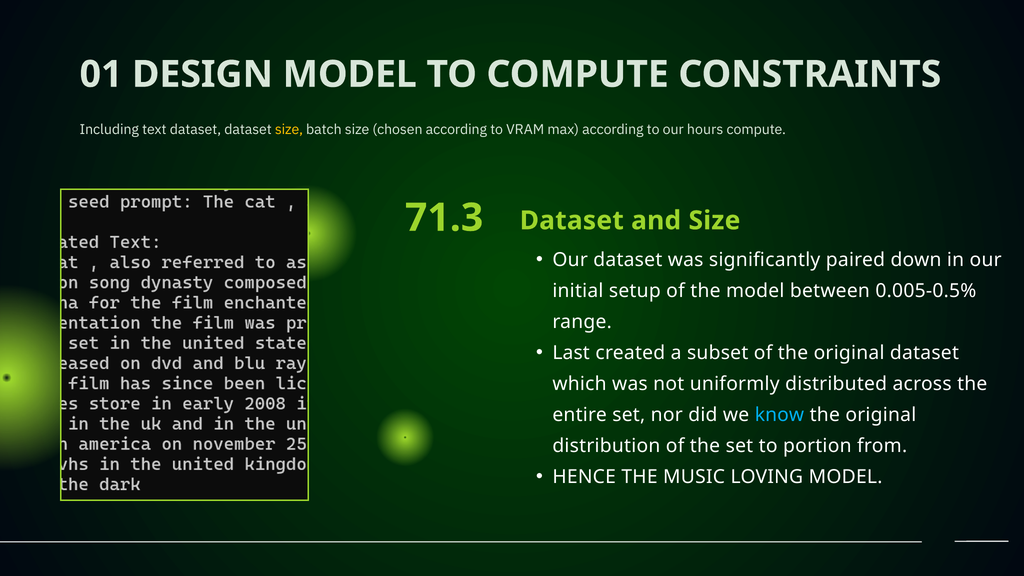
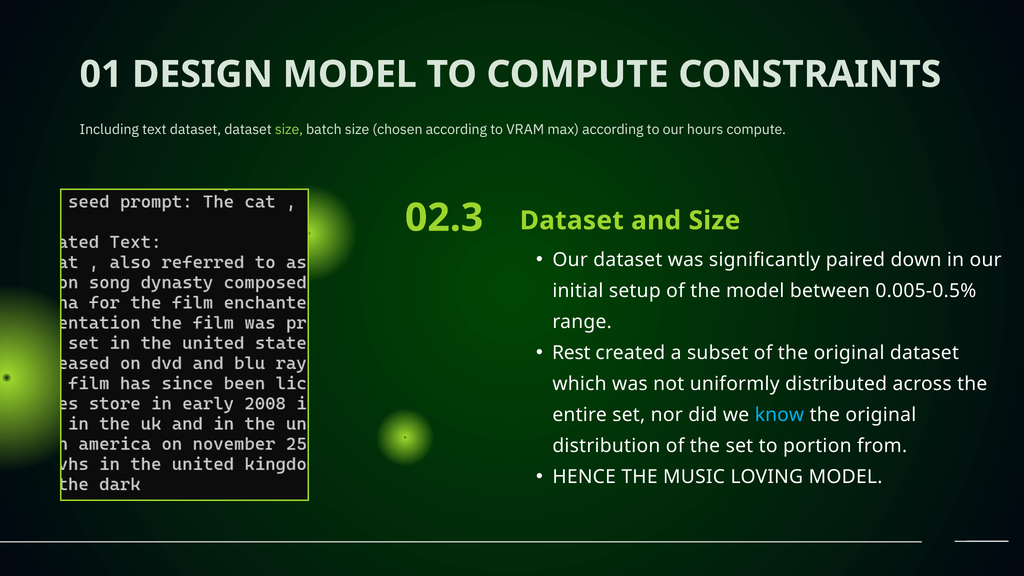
size colour: yellow -> light green (289, 130)
71.3: 71.3 -> 02.3 (444, 218)
Last: Last -> Rest (571, 353)
